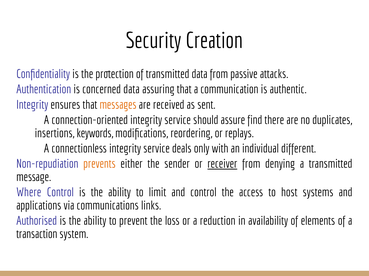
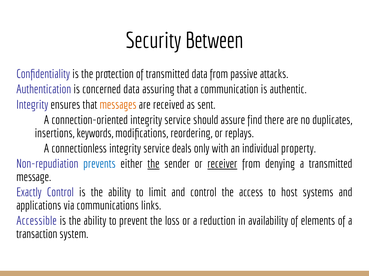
Creation: Creation -> Between (214, 41)
different: different -> property (299, 149)
prevents colour: orange -> blue (99, 164)
the underline: none -> present (153, 164)
Where: Where -> Exactly (29, 193)
Authorised: Authorised -> Accessible (36, 221)
